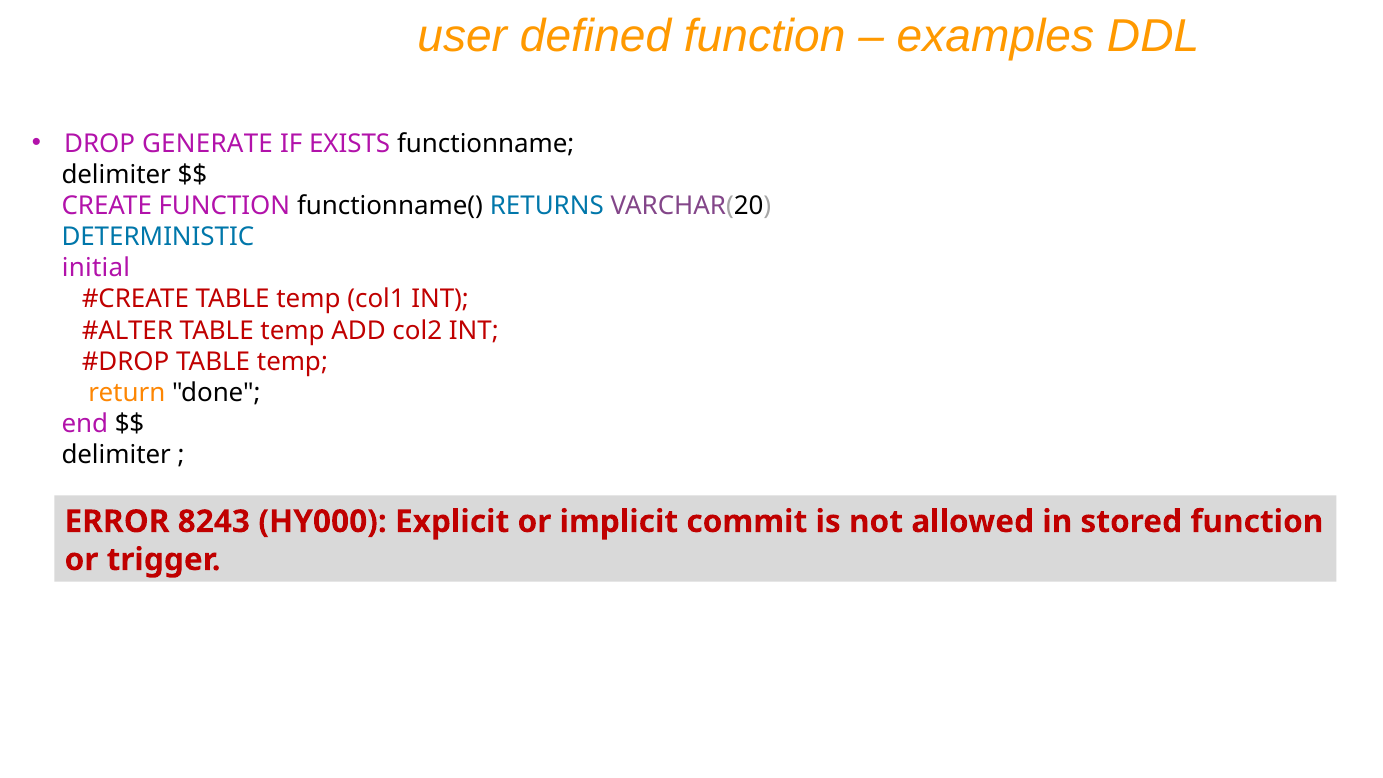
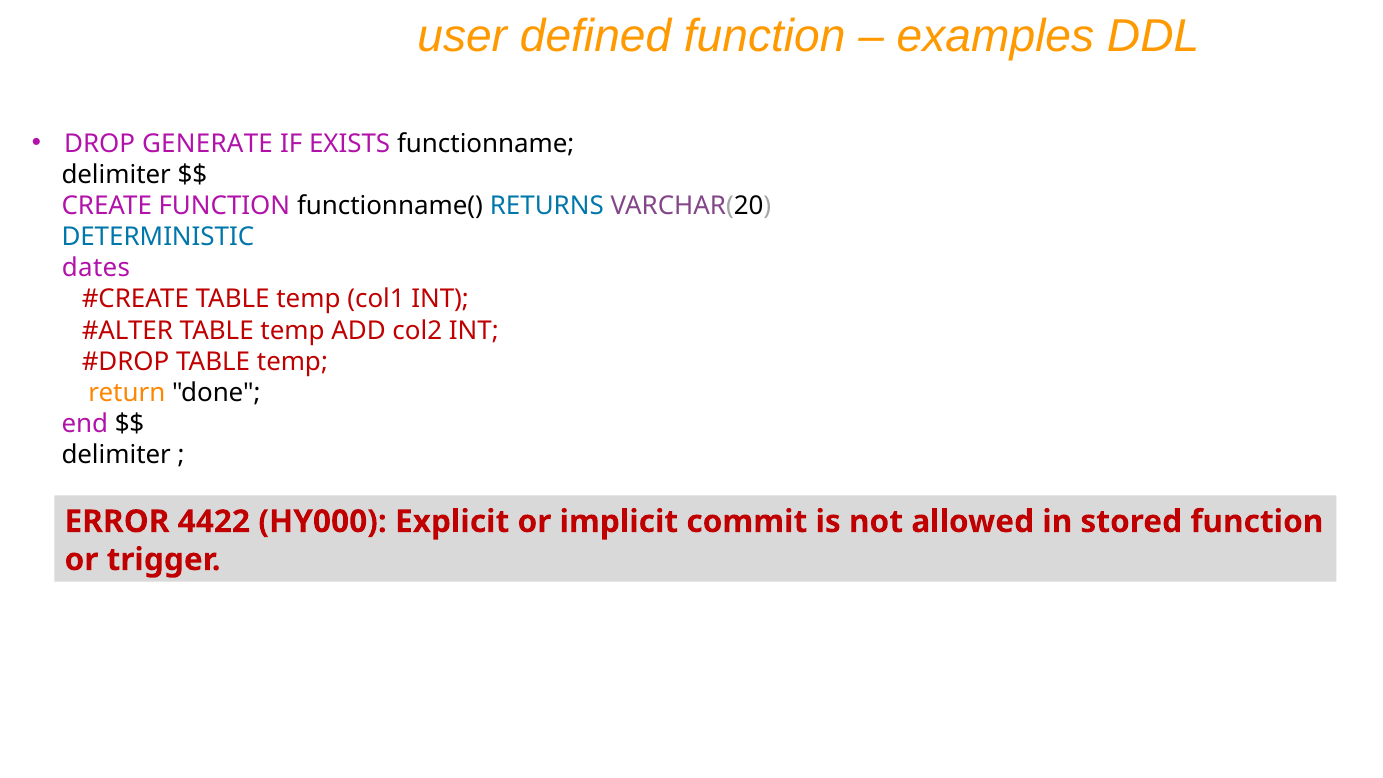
initial: initial -> dates (96, 268)
8243: 8243 -> 4422 (214, 522)
